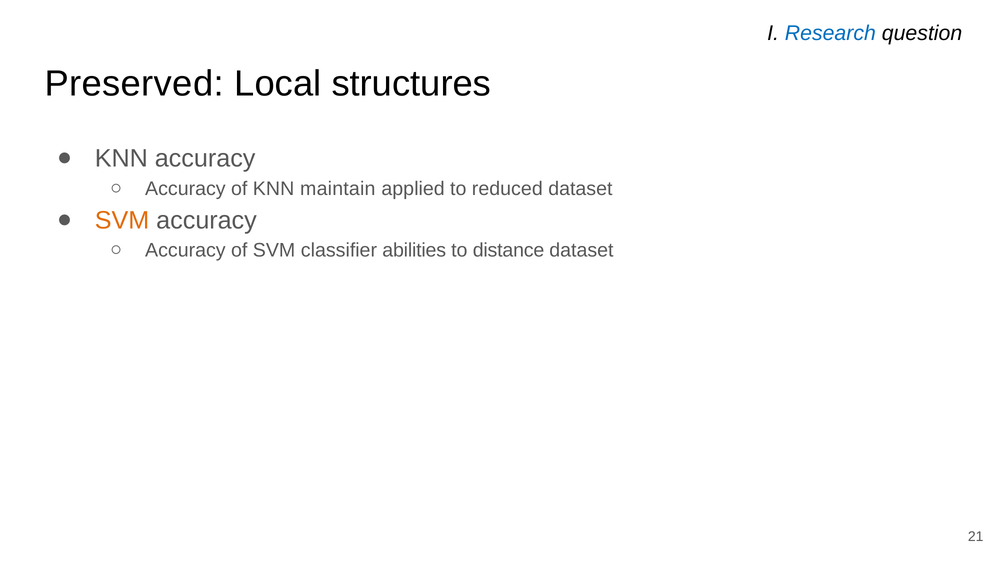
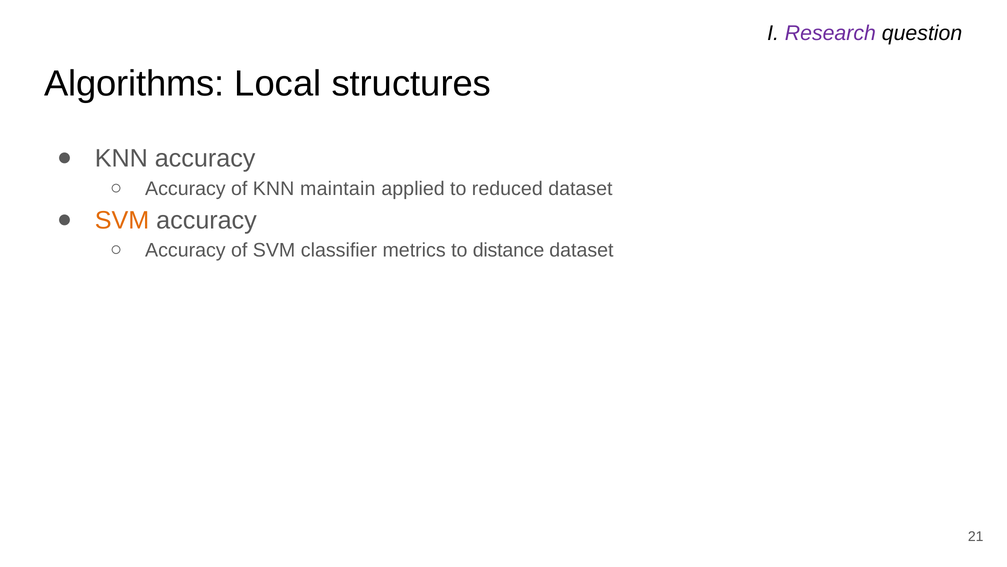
Research colour: blue -> purple (830, 33)
Preserved: Preserved -> Algorithms (134, 83)
abilities: abilities -> metrics (414, 250)
